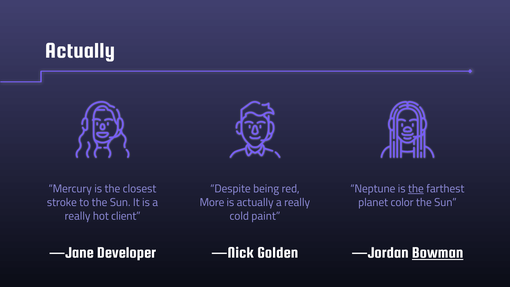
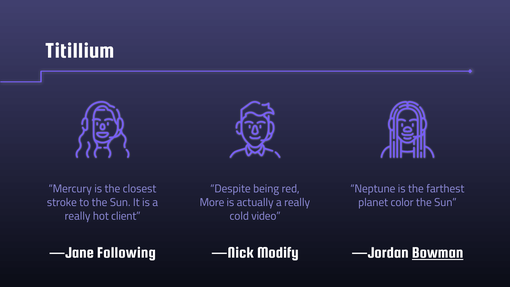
Actually: Actually -> Titillium (80, 50)
the underline: present -> none (416, 189)
paint: paint -> video (266, 216)
Developer: Developer -> Following (126, 252)
Golden: Golden -> Modify (278, 252)
